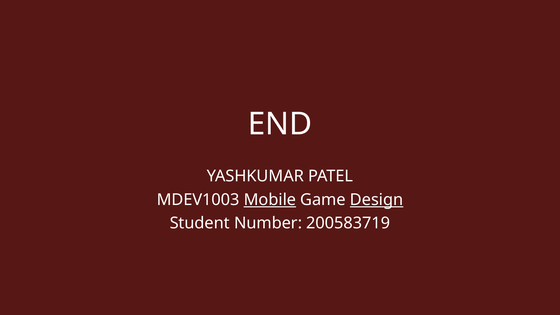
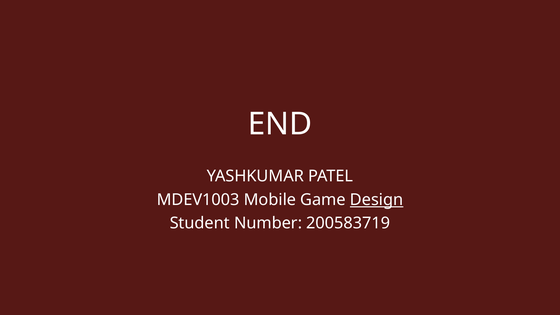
Mobile underline: present -> none (270, 200)
